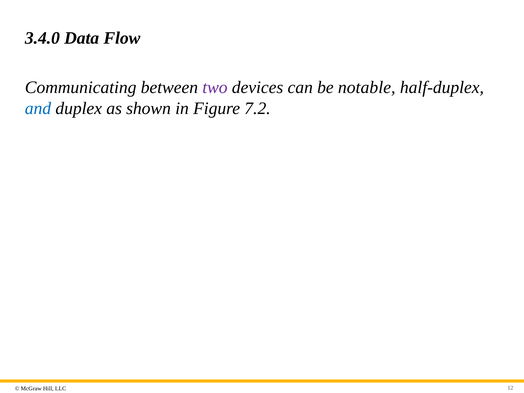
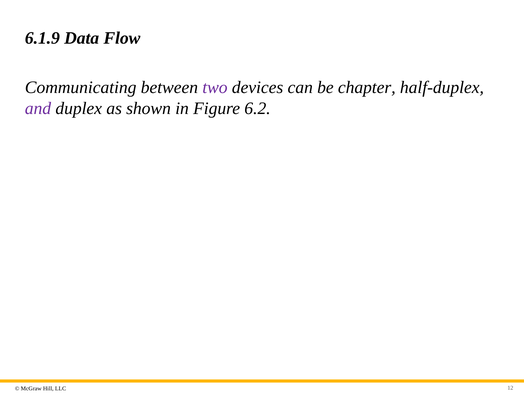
3.4.0: 3.4.0 -> 6.1.9 (42, 38)
notable: notable -> chapter (367, 87)
and colour: blue -> purple (38, 108)
7.2: 7.2 -> 6.2 (258, 108)
